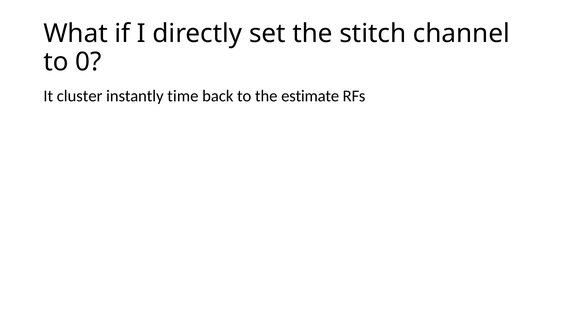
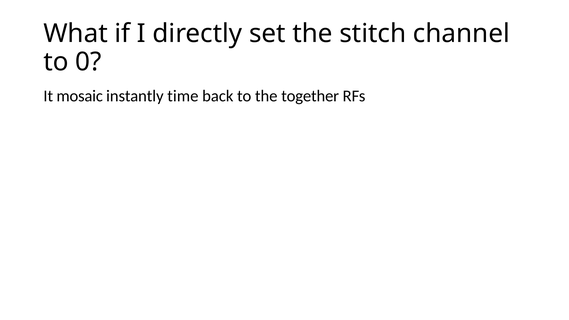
cluster: cluster -> mosaic (80, 96)
estimate: estimate -> together (310, 96)
